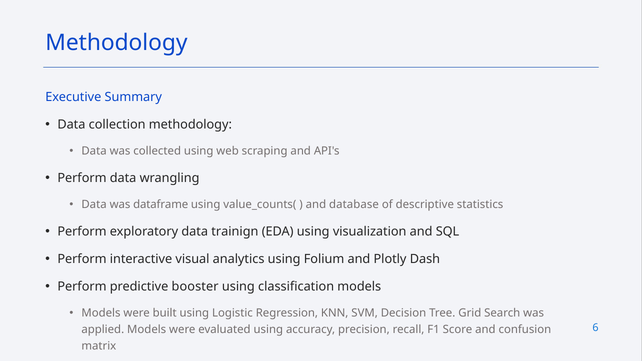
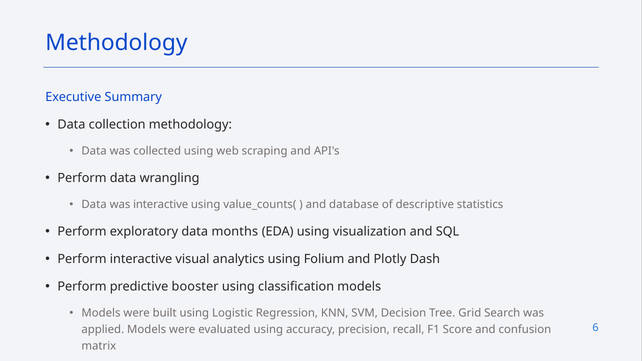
was dataframe: dataframe -> interactive (161, 205)
trainign: trainign -> months (235, 232)
